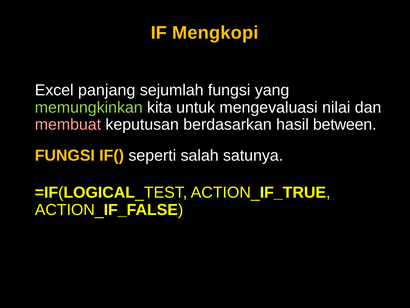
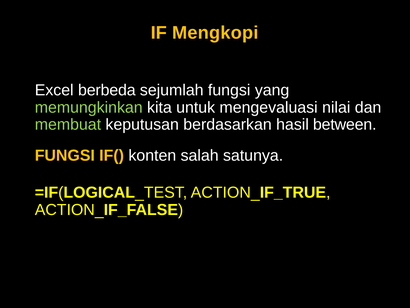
panjang: panjang -> berbeda (107, 90)
membuat colour: pink -> light green (68, 125)
seperti: seperti -> konten (152, 155)
